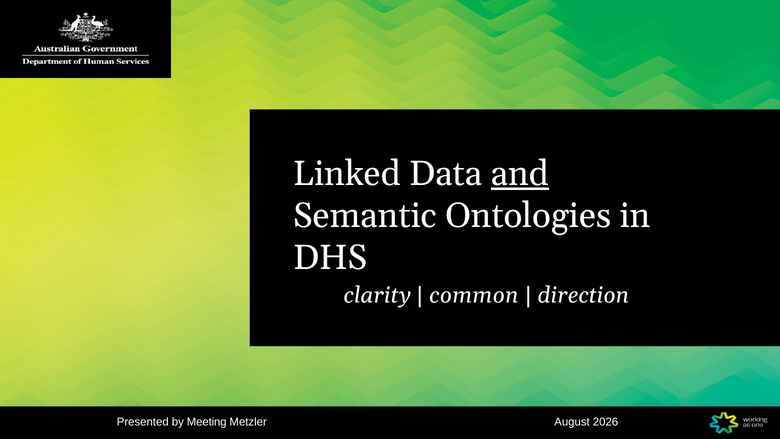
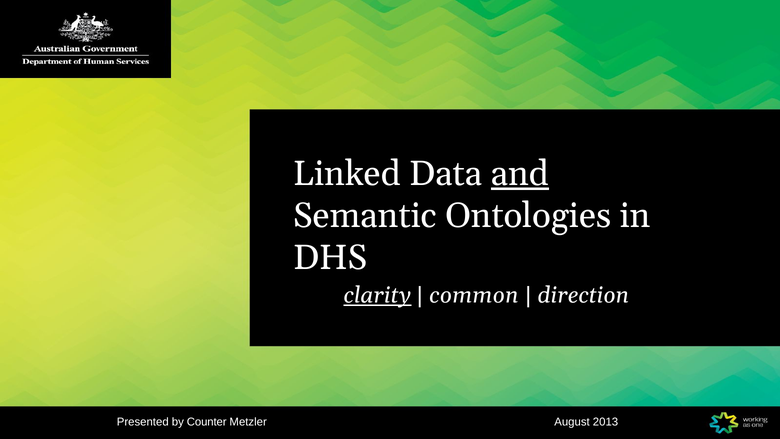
clarity underline: none -> present (378, 295)
Meeting: Meeting -> Counter (207, 422)
2026: 2026 -> 2013 (605, 422)
